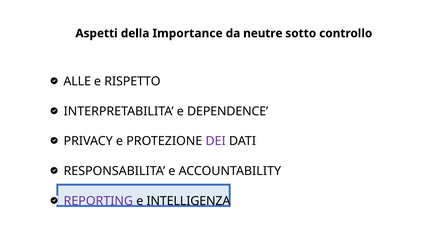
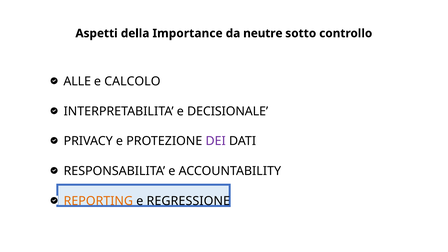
RISPETTO: RISPETTO -> CALCOLO (132, 81)
DEPENDENCE: DEPENDENCE -> DECISIONALE (228, 111)
REPORTING colour: purple -> orange (98, 201)
INTELLIGENZA: INTELLIGENZA -> REGRESSIONE (188, 201)
